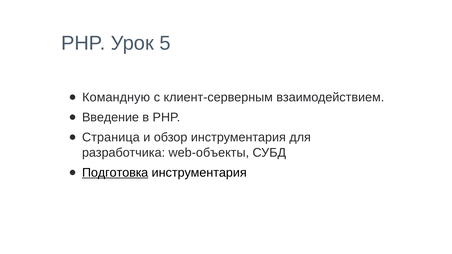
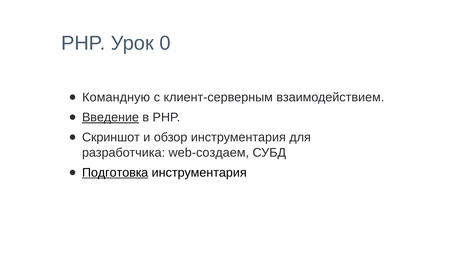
5: 5 -> 0 (165, 43)
Введение underline: none -> present (110, 118)
Страница: Страница -> Скриншот (111, 138)
web-объекты: web-объекты -> web-создаем (209, 153)
